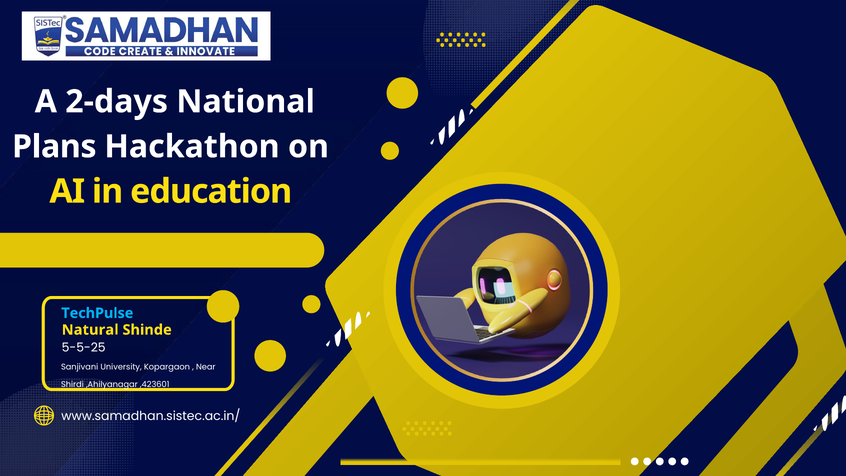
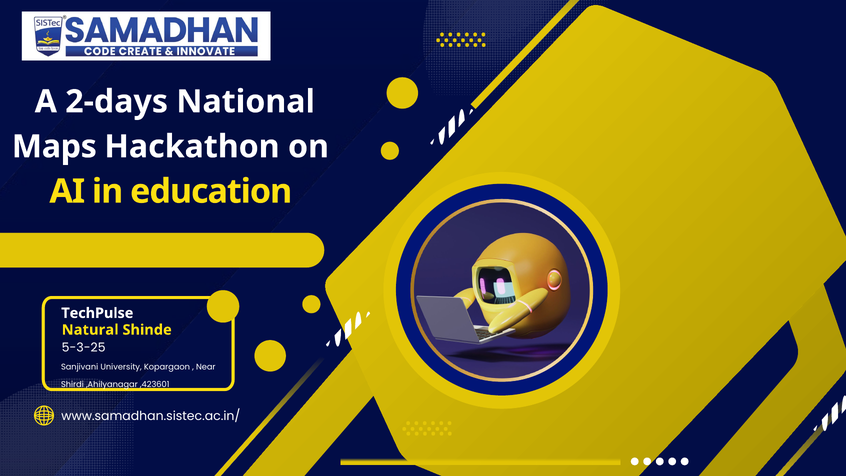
Plans: Plans -> Maps (54, 147)
TechPulse colour: light blue -> white (97, 313)
5-5-25: 5-5-25 -> 5-3-25 (84, 348)
